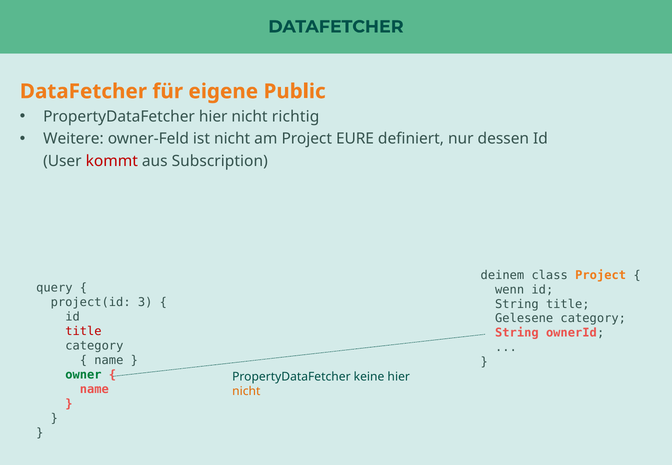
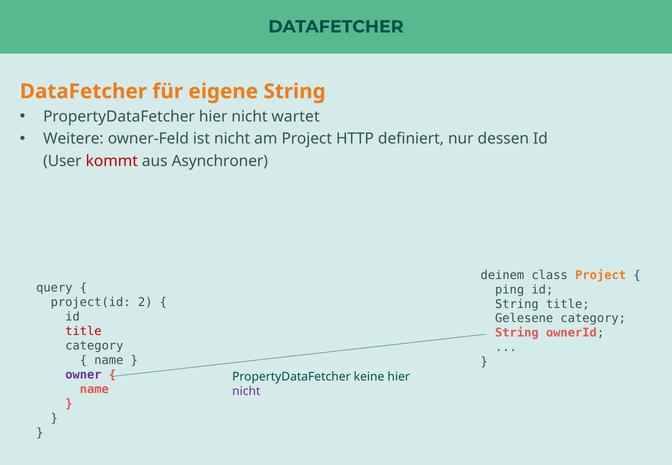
eigene Public: Public -> String (295, 91)
richtig: richtig -> wartet (296, 117)
EURE: EURE -> HTTP (355, 139)
Subscription: Subscription -> Asynchroner (220, 161)
wenn: wenn -> ping (510, 290)
3: 3 -> 2 (145, 303)
owner colour: green -> purple (83, 375)
nicht colour: orange -> purple (246, 392)
